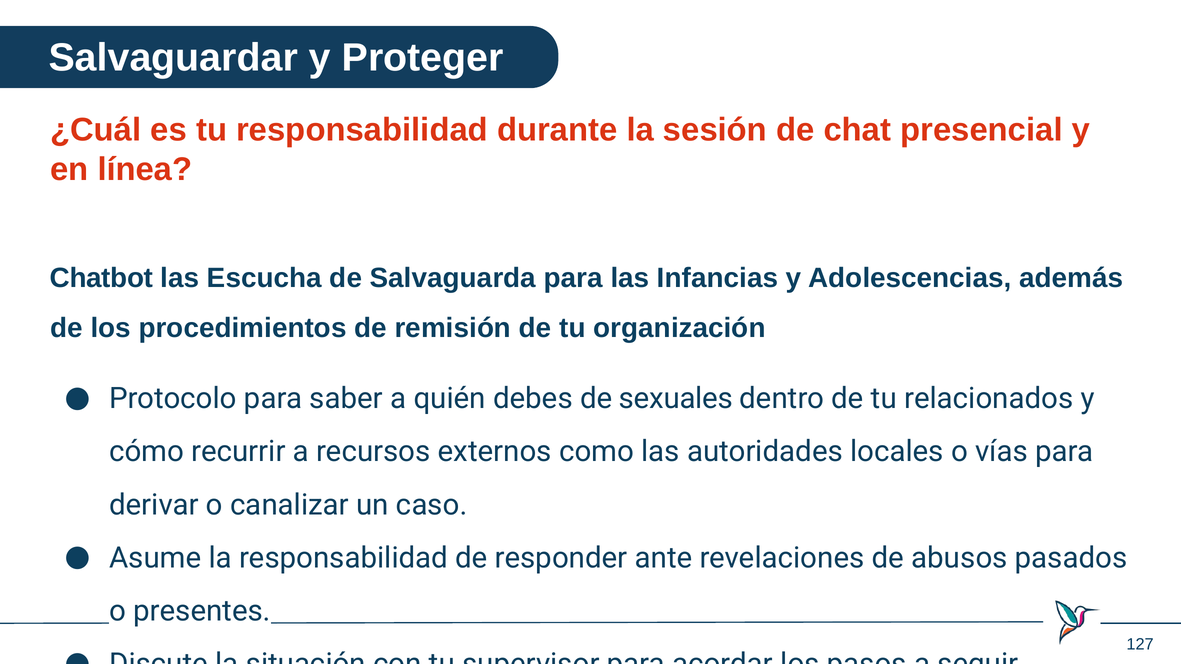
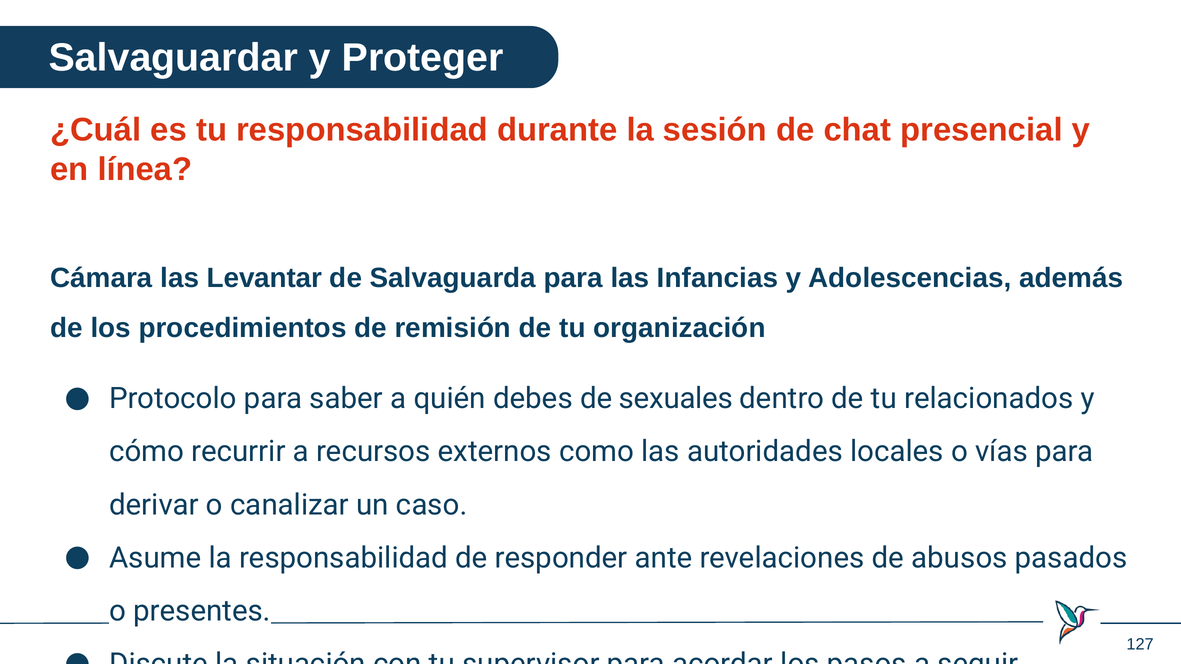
Chatbot: Chatbot -> Cámara (101, 278)
Escucha: Escucha -> Levantar (264, 278)
